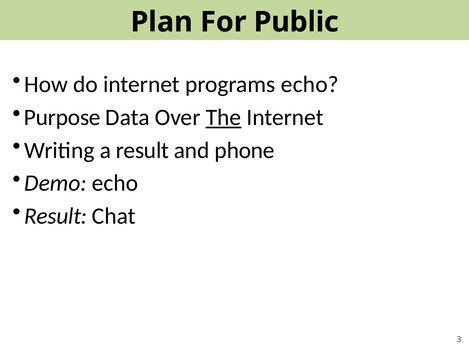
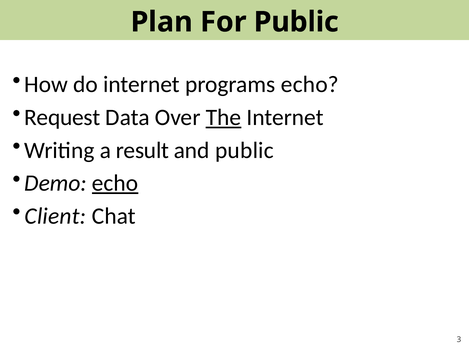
Purpose: Purpose -> Request (62, 117)
and phone: phone -> public (244, 150)
echo underline: none -> present (115, 183)
Result: Result -> Client (55, 216)
